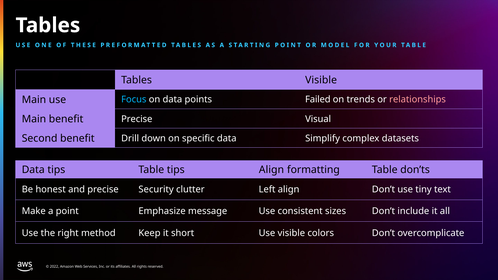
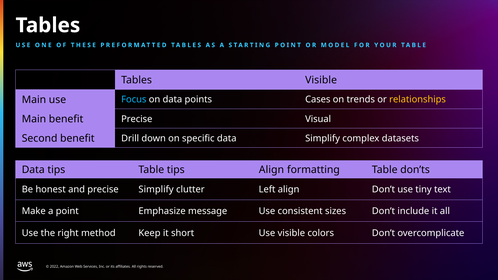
Failed: Failed -> Cases (318, 100)
relationships colour: pink -> yellow (418, 100)
precise Security: Security -> Simplify (156, 190)
